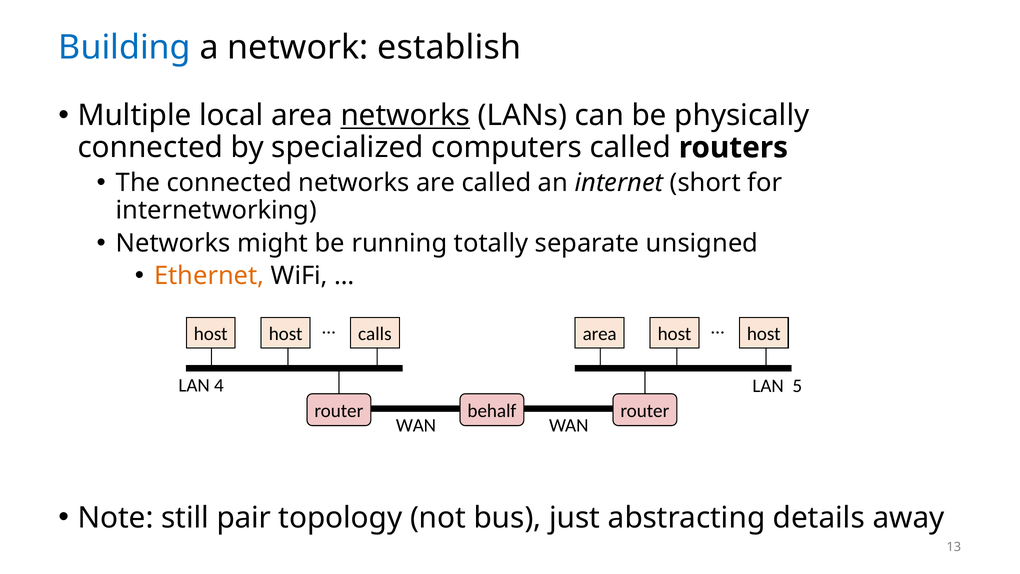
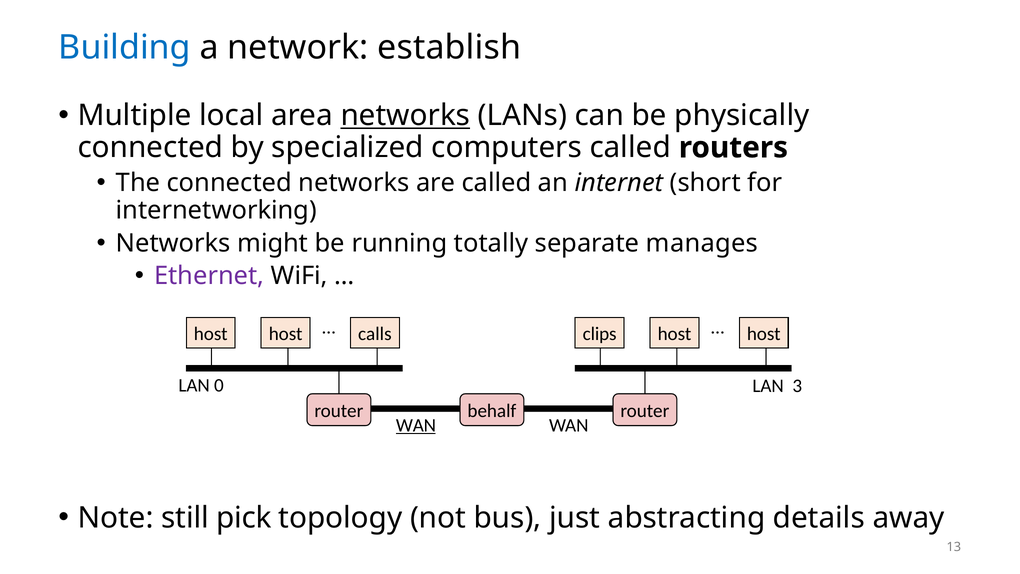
unsigned: unsigned -> manages (702, 243)
Ethernet colour: orange -> purple (209, 276)
area: area -> clips (600, 334)
4: 4 -> 0 (219, 385)
5: 5 -> 3 (797, 386)
WAN underline: none -> present (416, 425)
pair: pair -> pick (244, 517)
